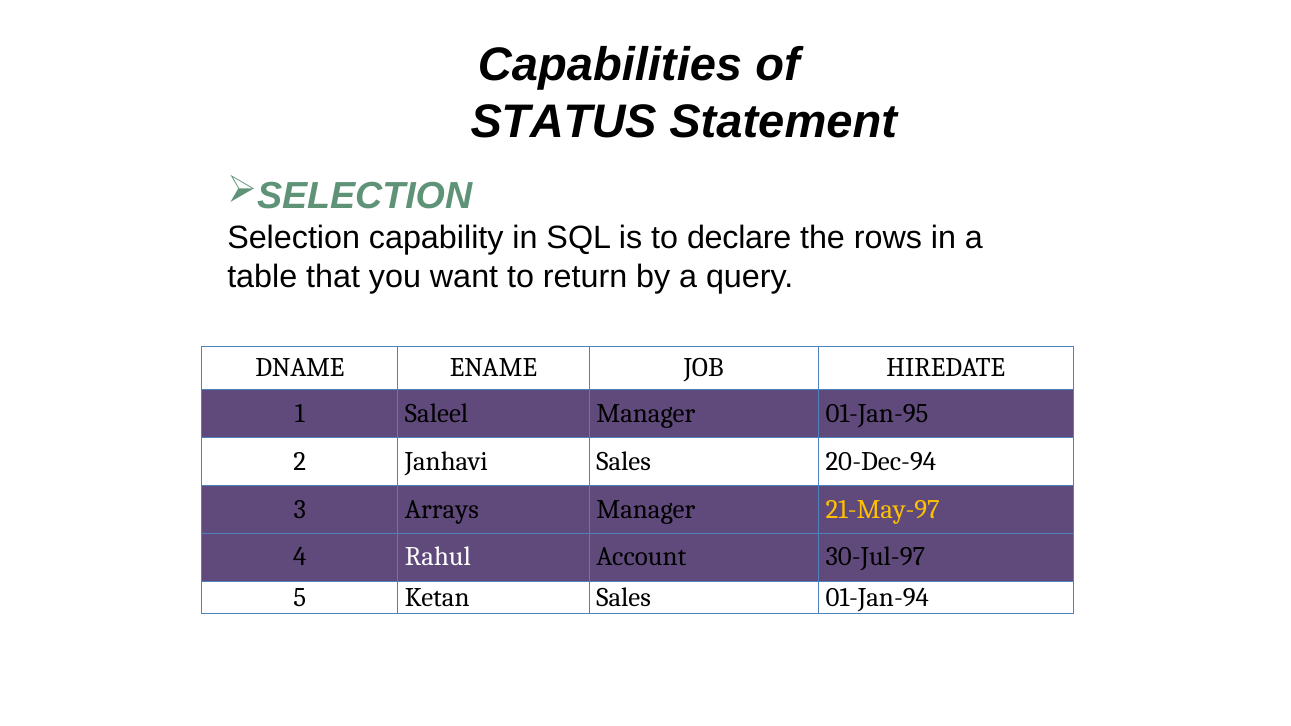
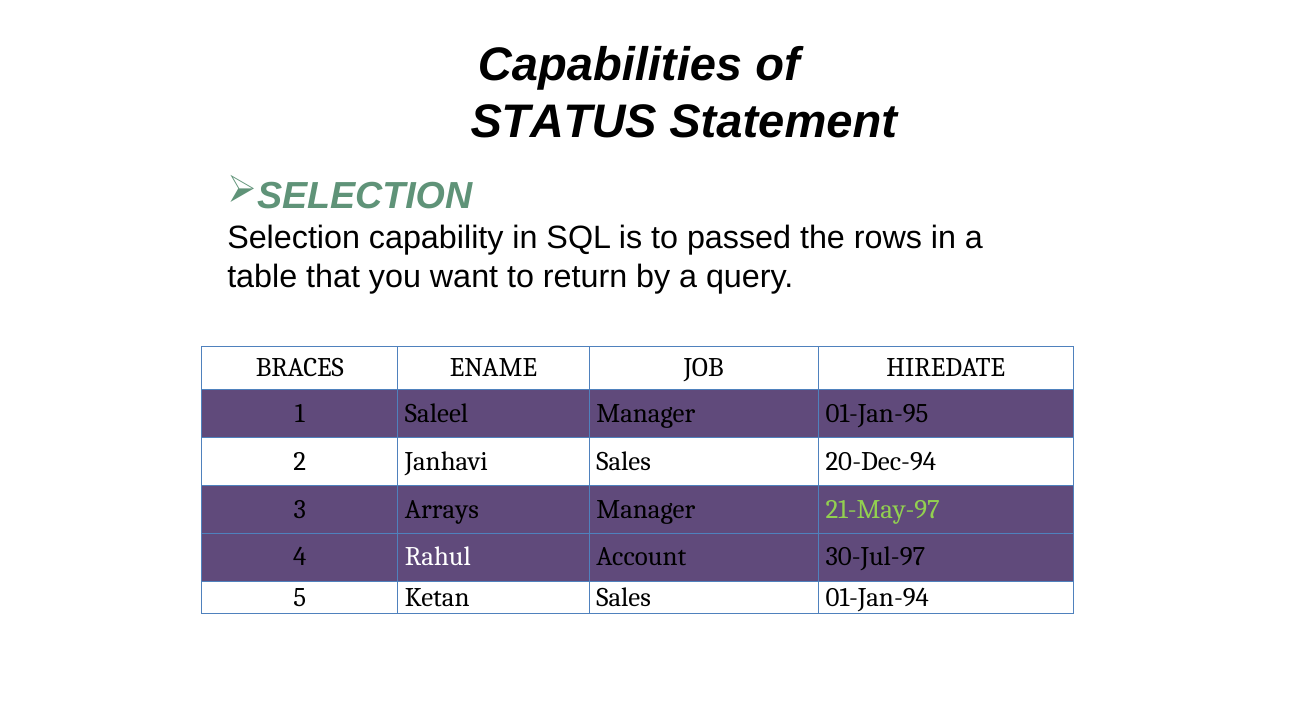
declare: declare -> passed (739, 238)
DNAME: DNAME -> BRACES (300, 368)
21-May-97 colour: yellow -> light green (883, 509)
